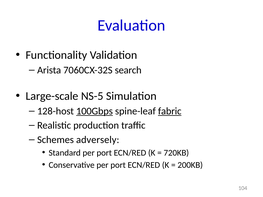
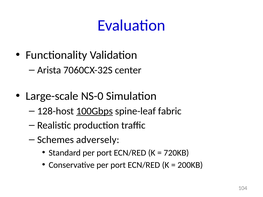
search: search -> center (128, 70)
NS-5: NS-5 -> NS-0 (92, 96)
fabric underline: present -> none (170, 111)
